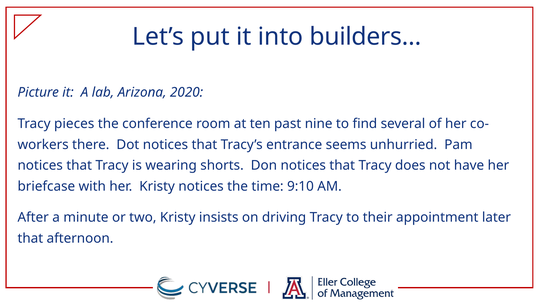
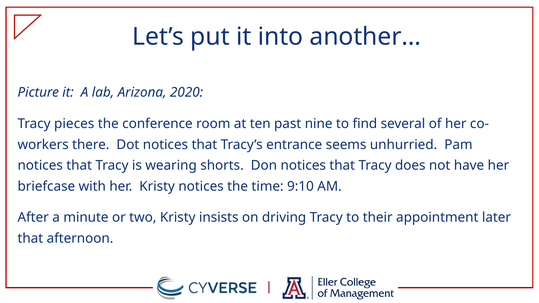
builders…: builders… -> another… (365, 37)
